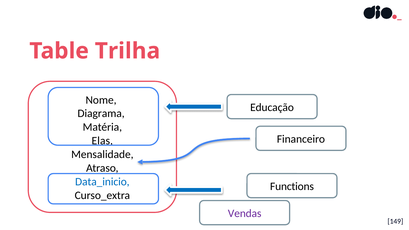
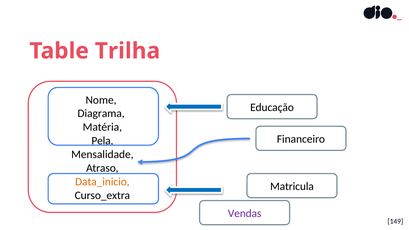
Elas: Elas -> Pela (102, 141)
Data_inicio colour: blue -> orange (102, 182)
Functions: Functions -> Matricula (292, 186)
